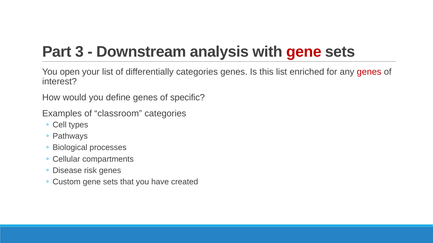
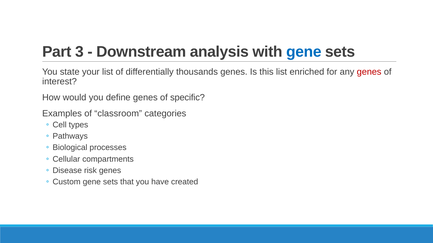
gene colour: red -> blue (304, 52)
open: open -> state (70, 72)
differentially categories: categories -> thousands (197, 72)
